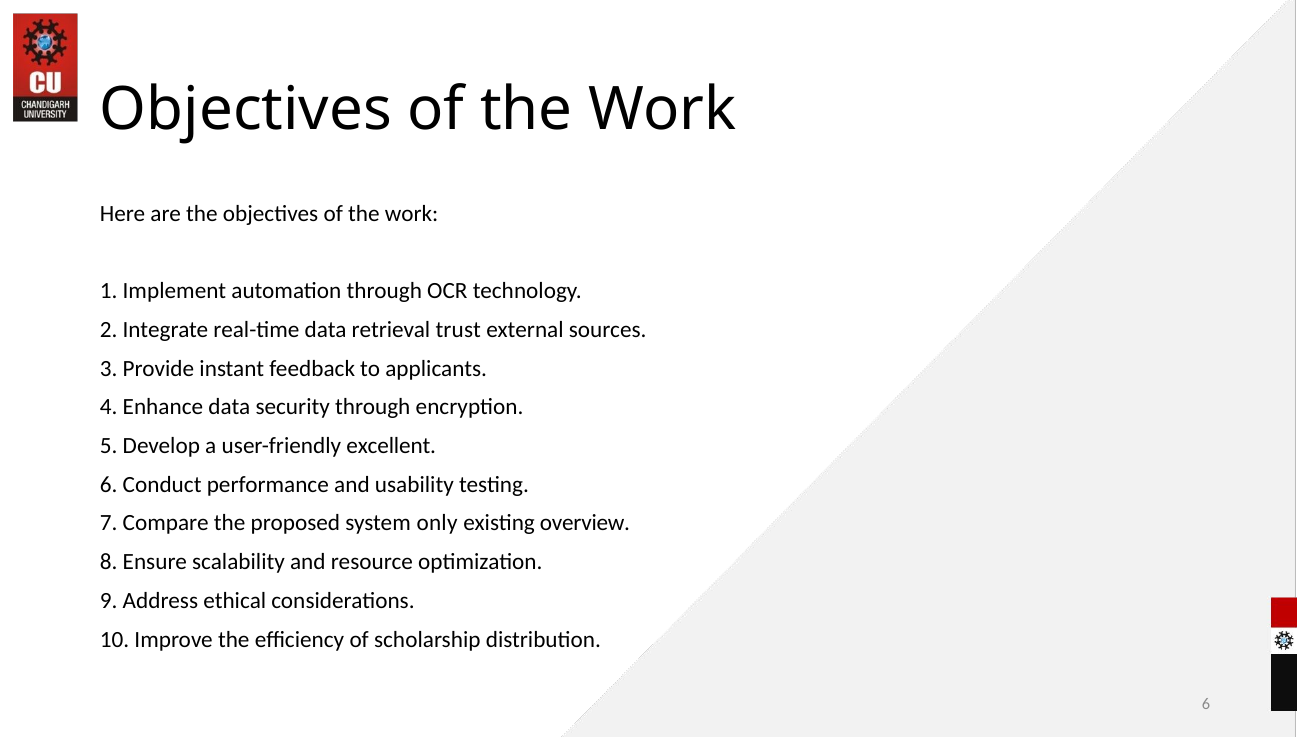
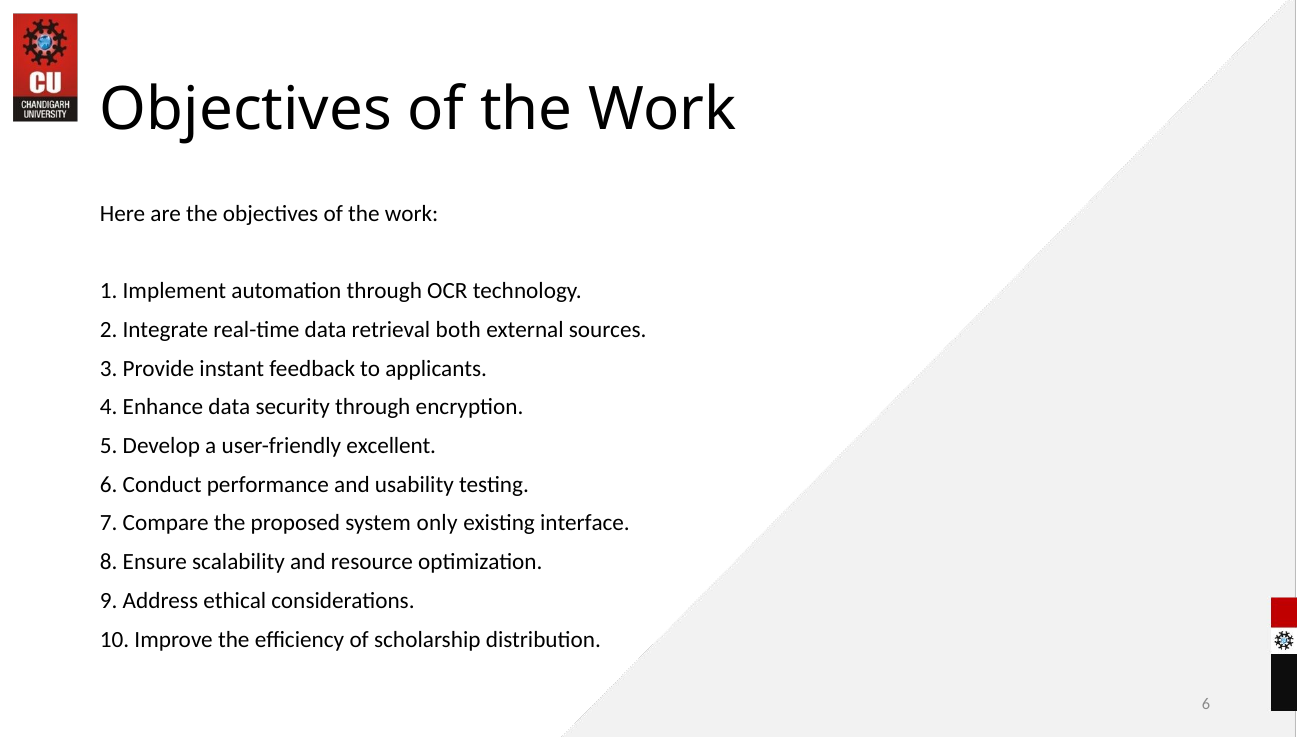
trust: trust -> both (458, 330)
overview: overview -> interface (585, 523)
